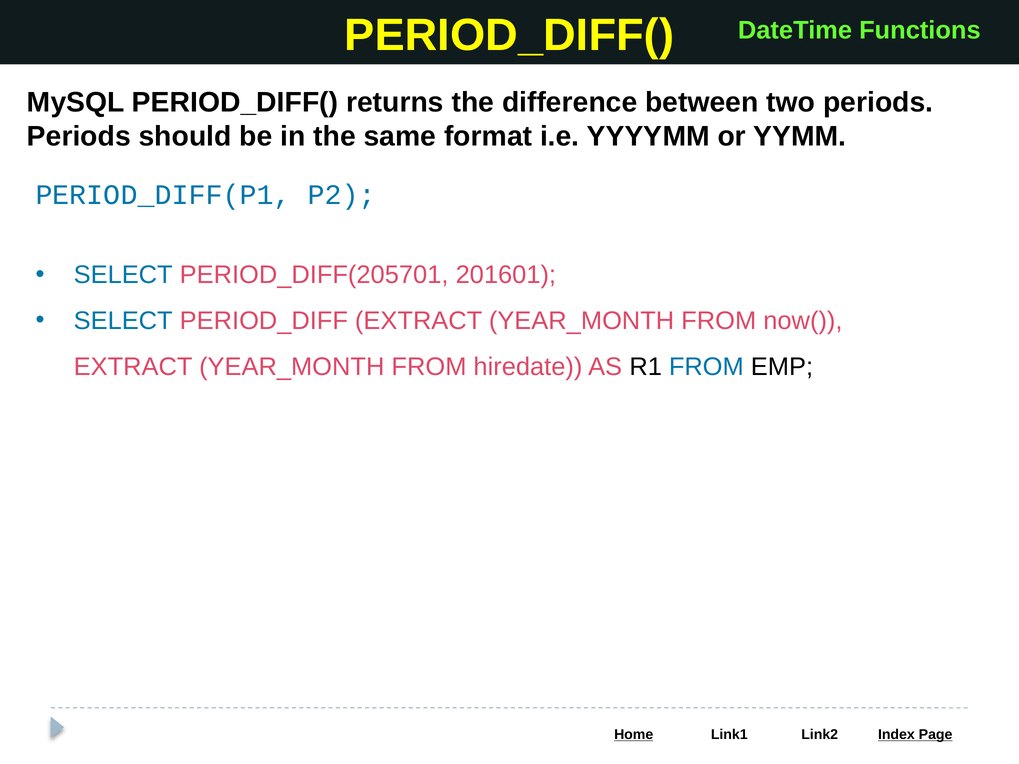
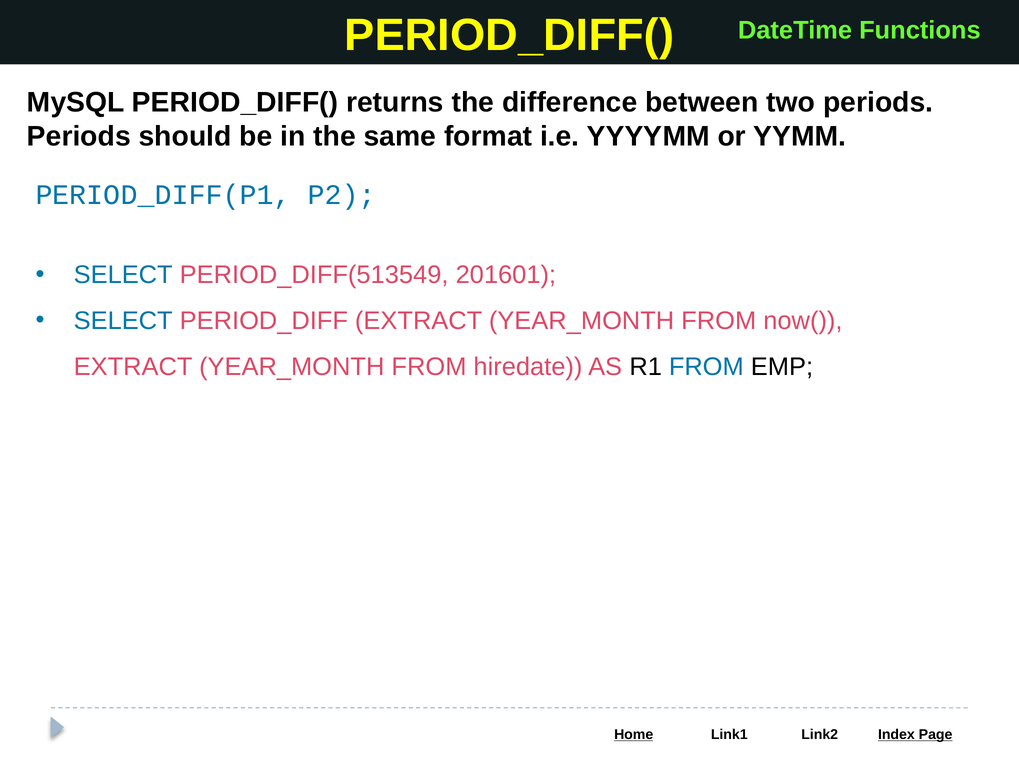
PERIOD_DIFF(205701: PERIOD_DIFF(205701 -> PERIOD_DIFF(513549 (314, 275)
